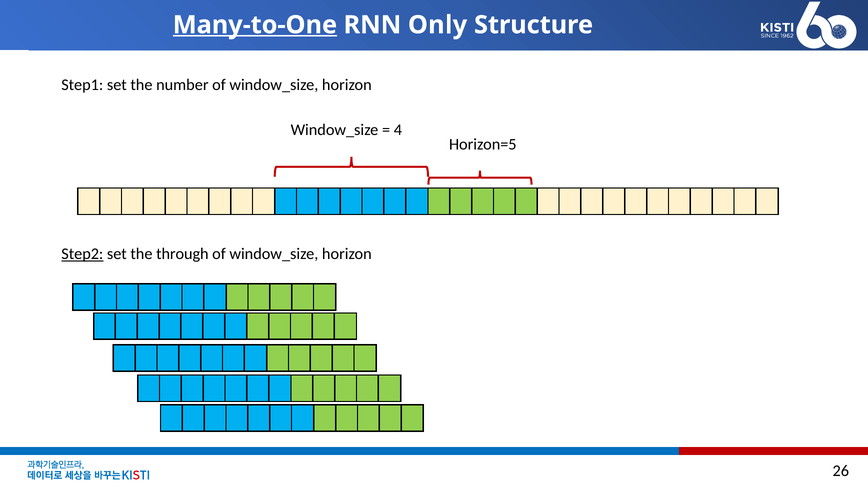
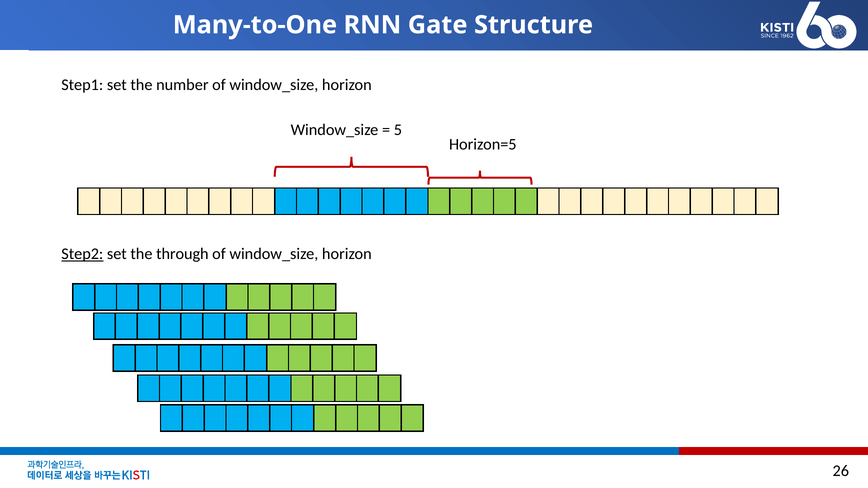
Many-to-One underline: present -> none (255, 25)
Only: Only -> Gate (438, 25)
4: 4 -> 5 (398, 130)
